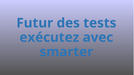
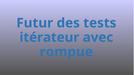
exécutez: exécutez -> itérateur (49, 38)
smarter: smarter -> rompue (66, 52)
